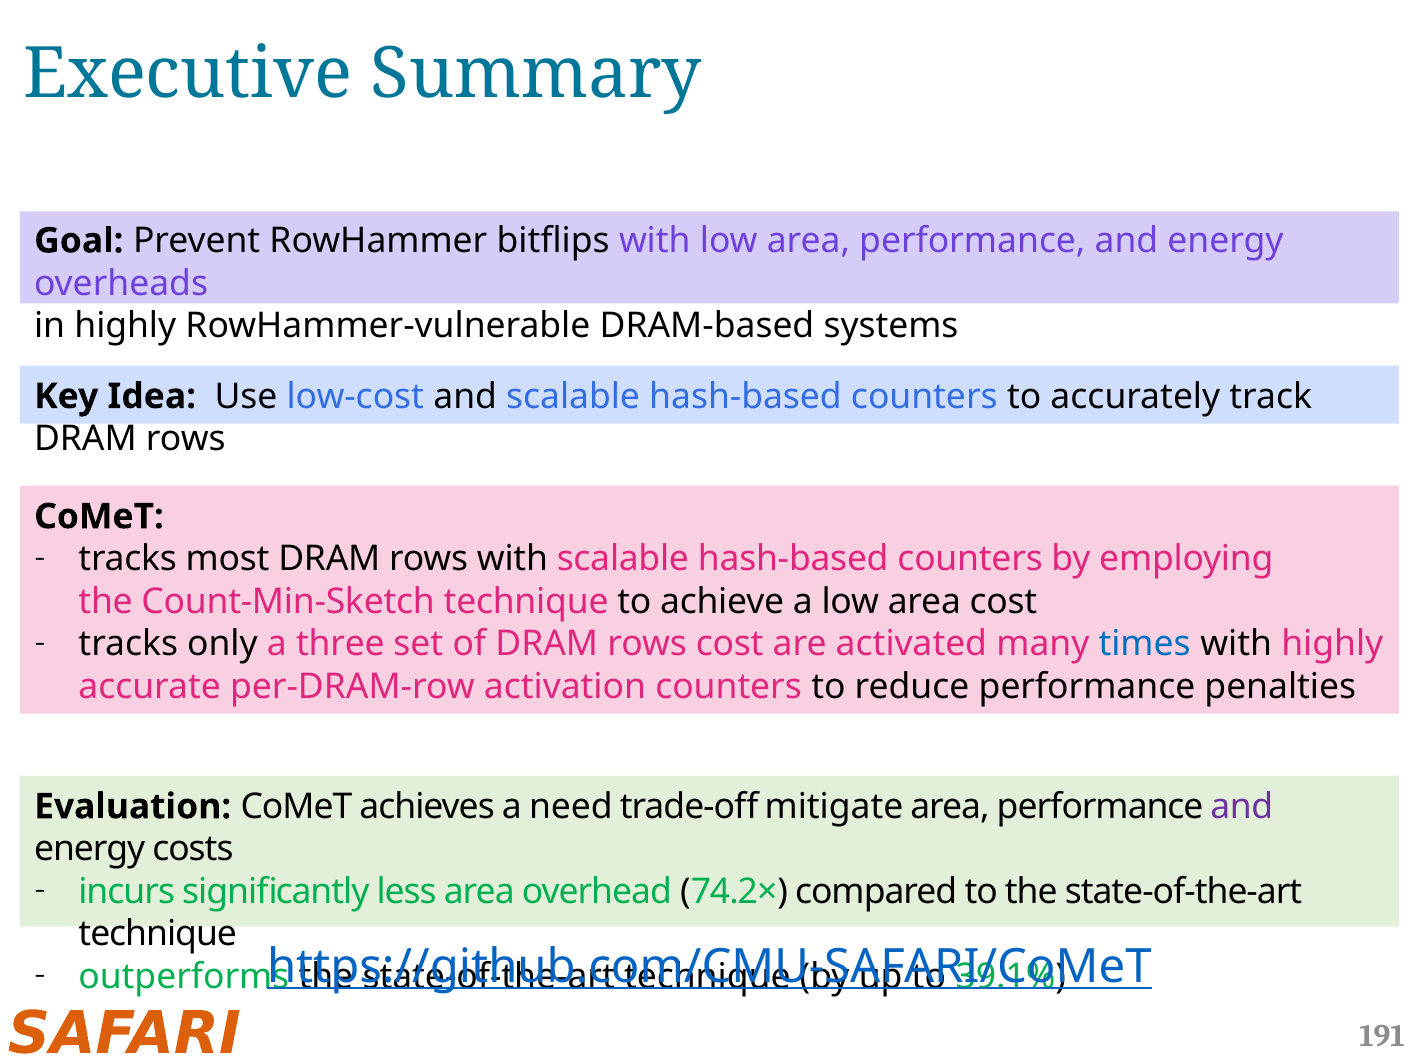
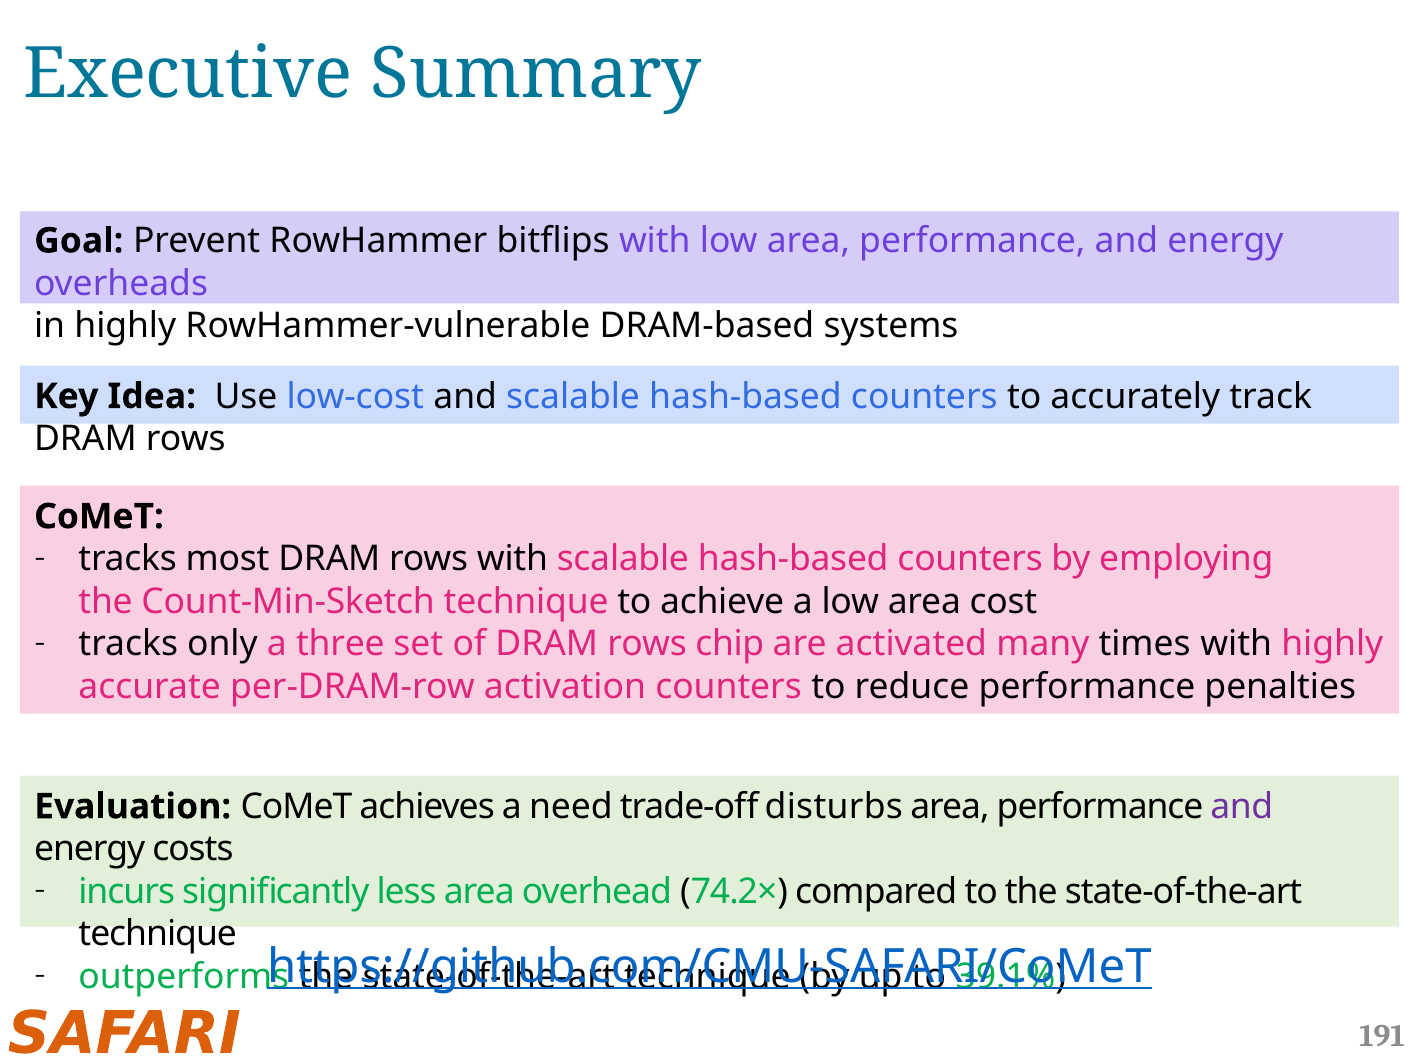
rows cost: cost -> chip (730, 644)
times colour: blue -> black (1145, 644)
mitigate: mitigate -> disturbs (834, 807)
